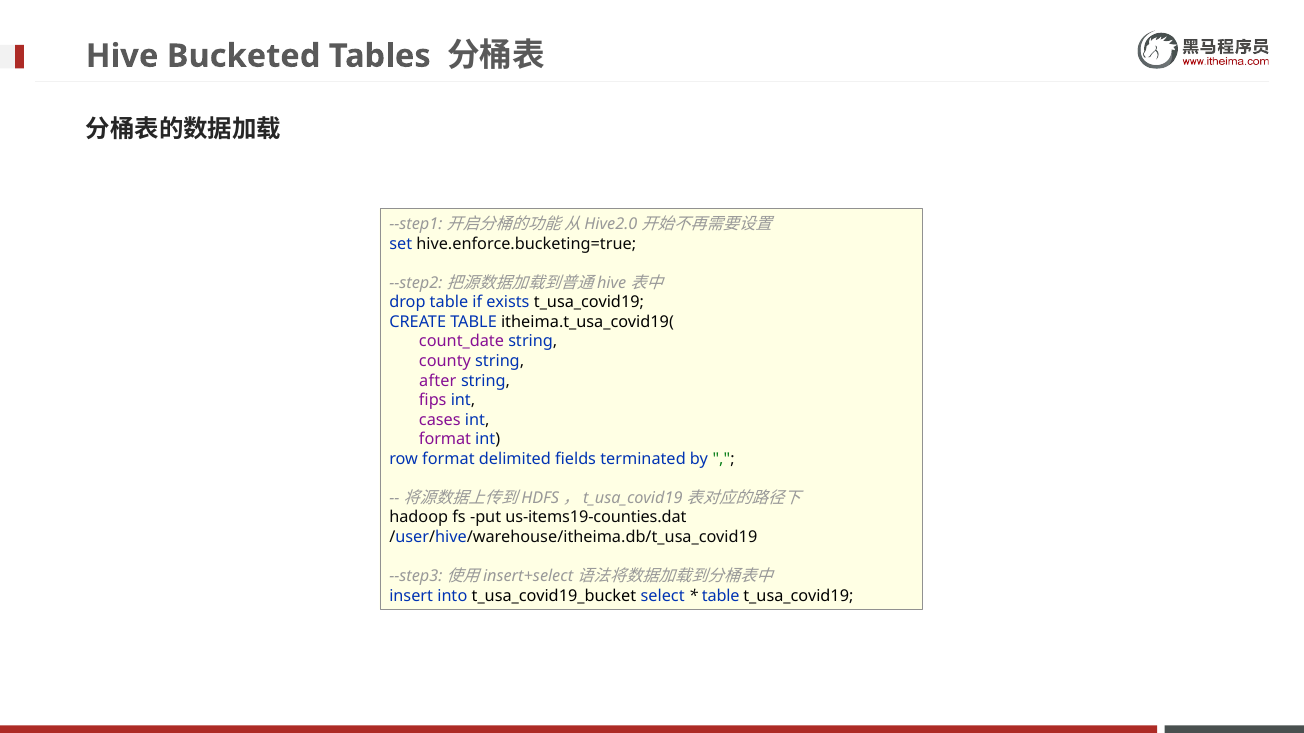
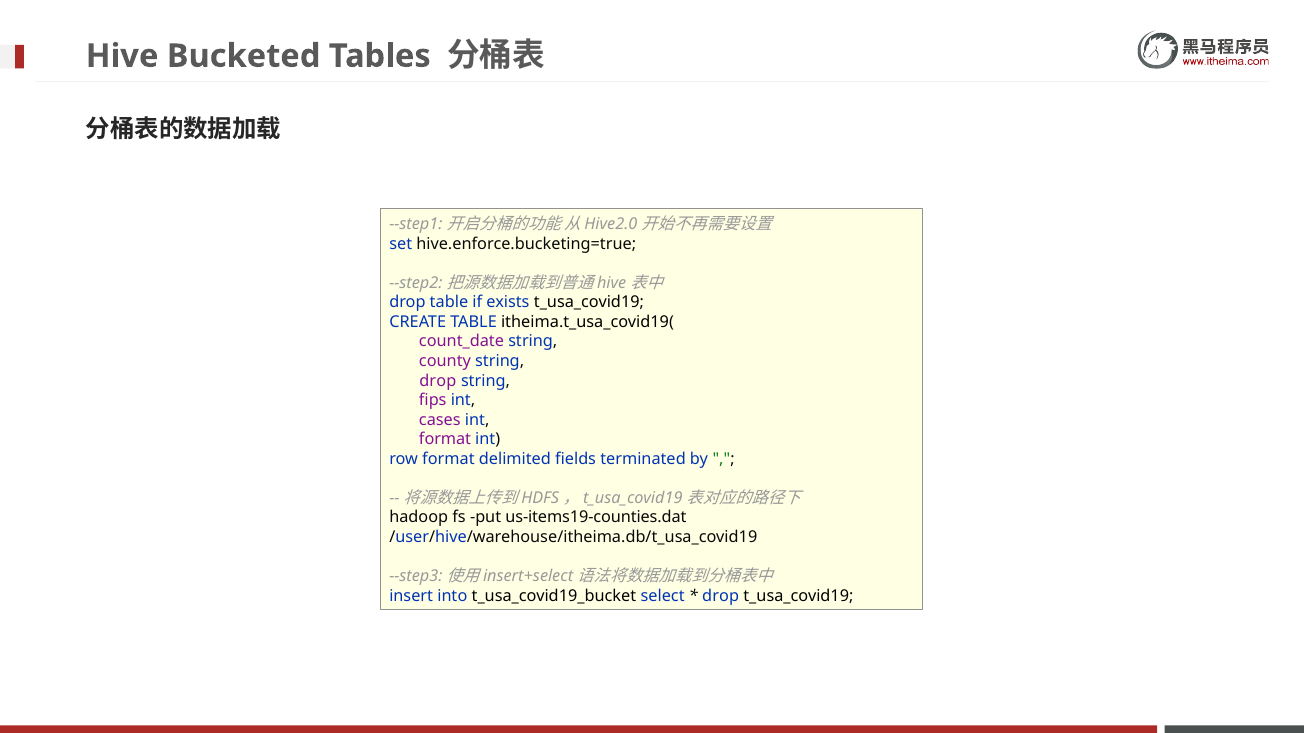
after: after -> drop (438, 381)
table: table -> drop (721, 596)
